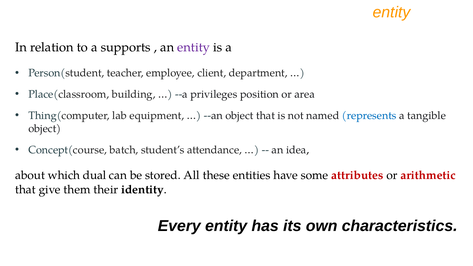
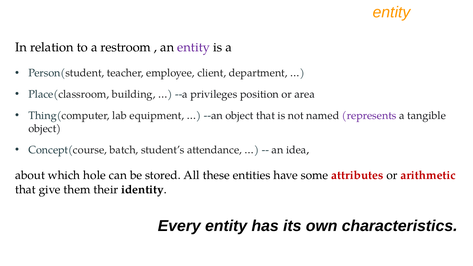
supports: supports -> restroom (126, 47)
represents colour: blue -> purple (369, 116)
dual: dual -> hole (95, 175)
